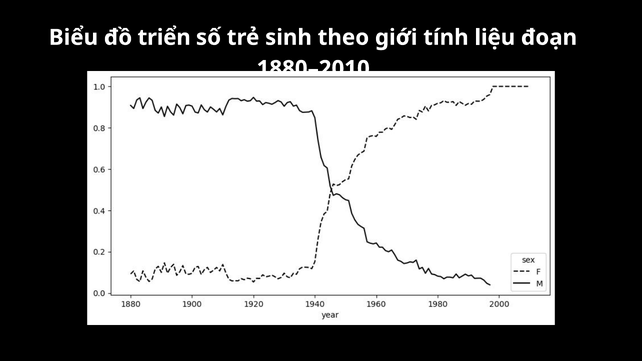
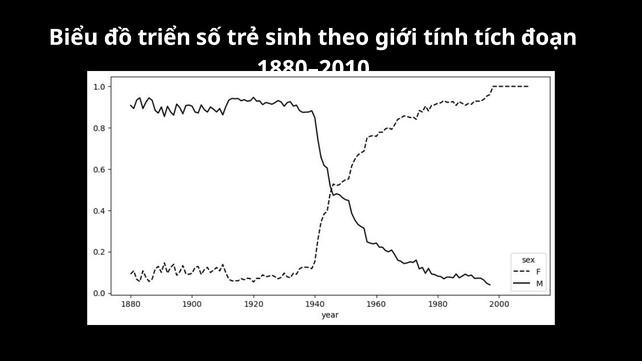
liệu: liệu -> tích (495, 37)
